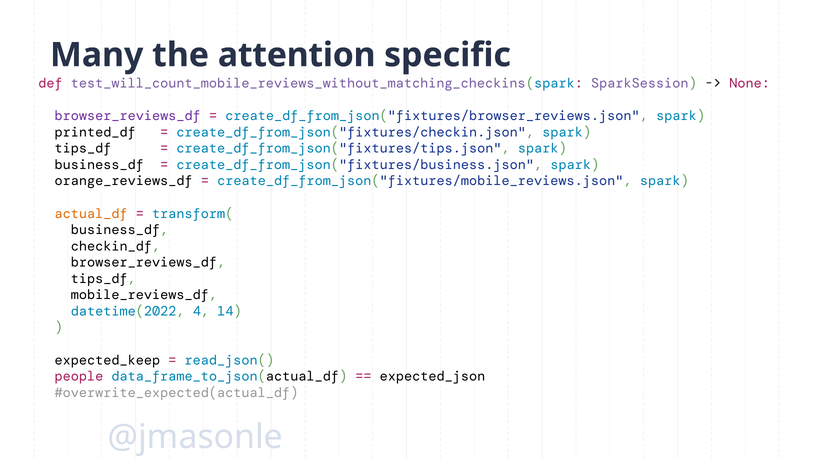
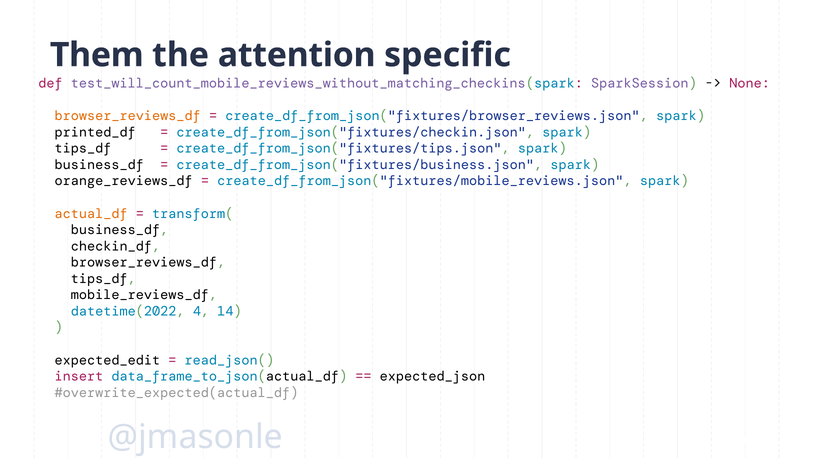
Many: Many -> Them (97, 55)
browser_reviews_df colour: purple -> orange (128, 116)
expected_keep: expected_keep -> expected_edit (107, 360)
people: people -> insert (79, 376)
